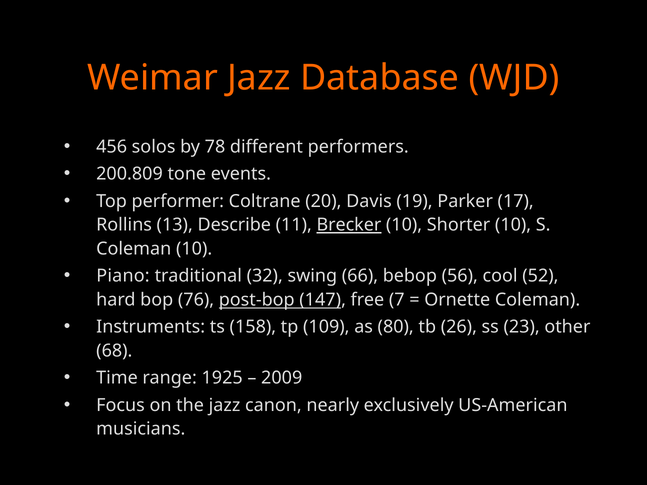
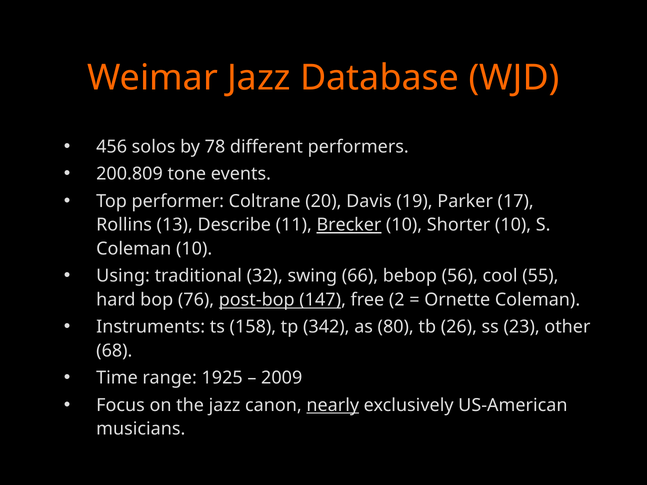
Piano: Piano -> Using (123, 276)
52: 52 -> 55 (540, 276)
7: 7 -> 2 (397, 300)
109: 109 -> 342 (326, 327)
nearly underline: none -> present (333, 406)
